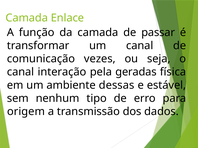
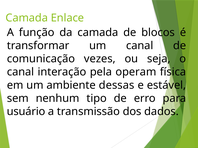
passar: passar -> blocos (158, 33)
geradas: geradas -> operam (136, 72)
origem: origem -> usuário (26, 112)
